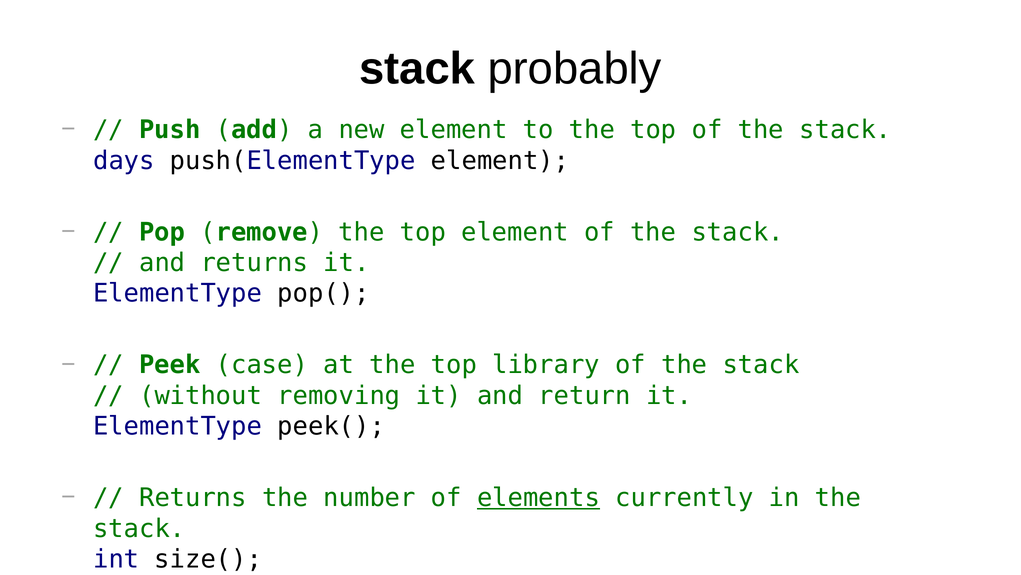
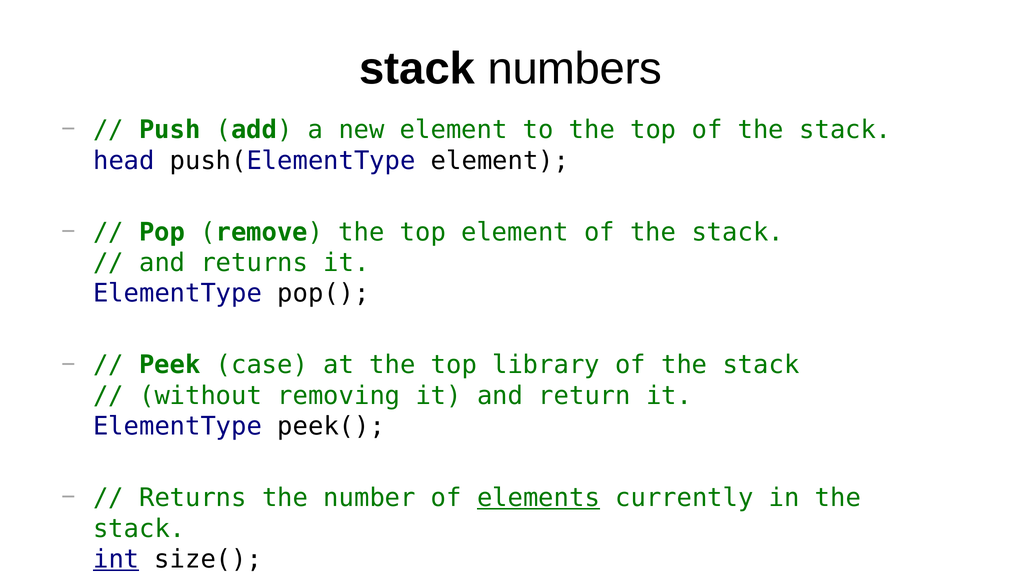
probably: probably -> numbers (575, 69)
days: days -> head (124, 160)
int underline: none -> present (116, 559)
